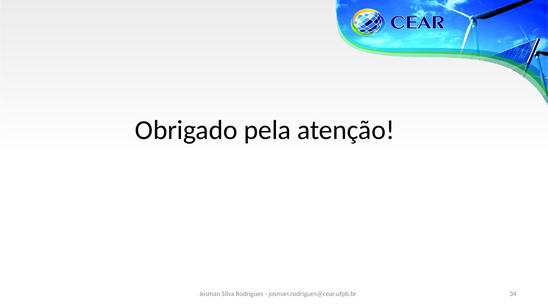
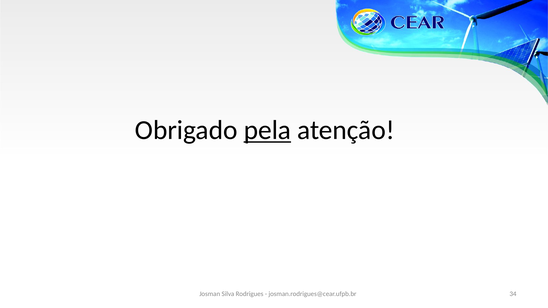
pela underline: none -> present (267, 130)
